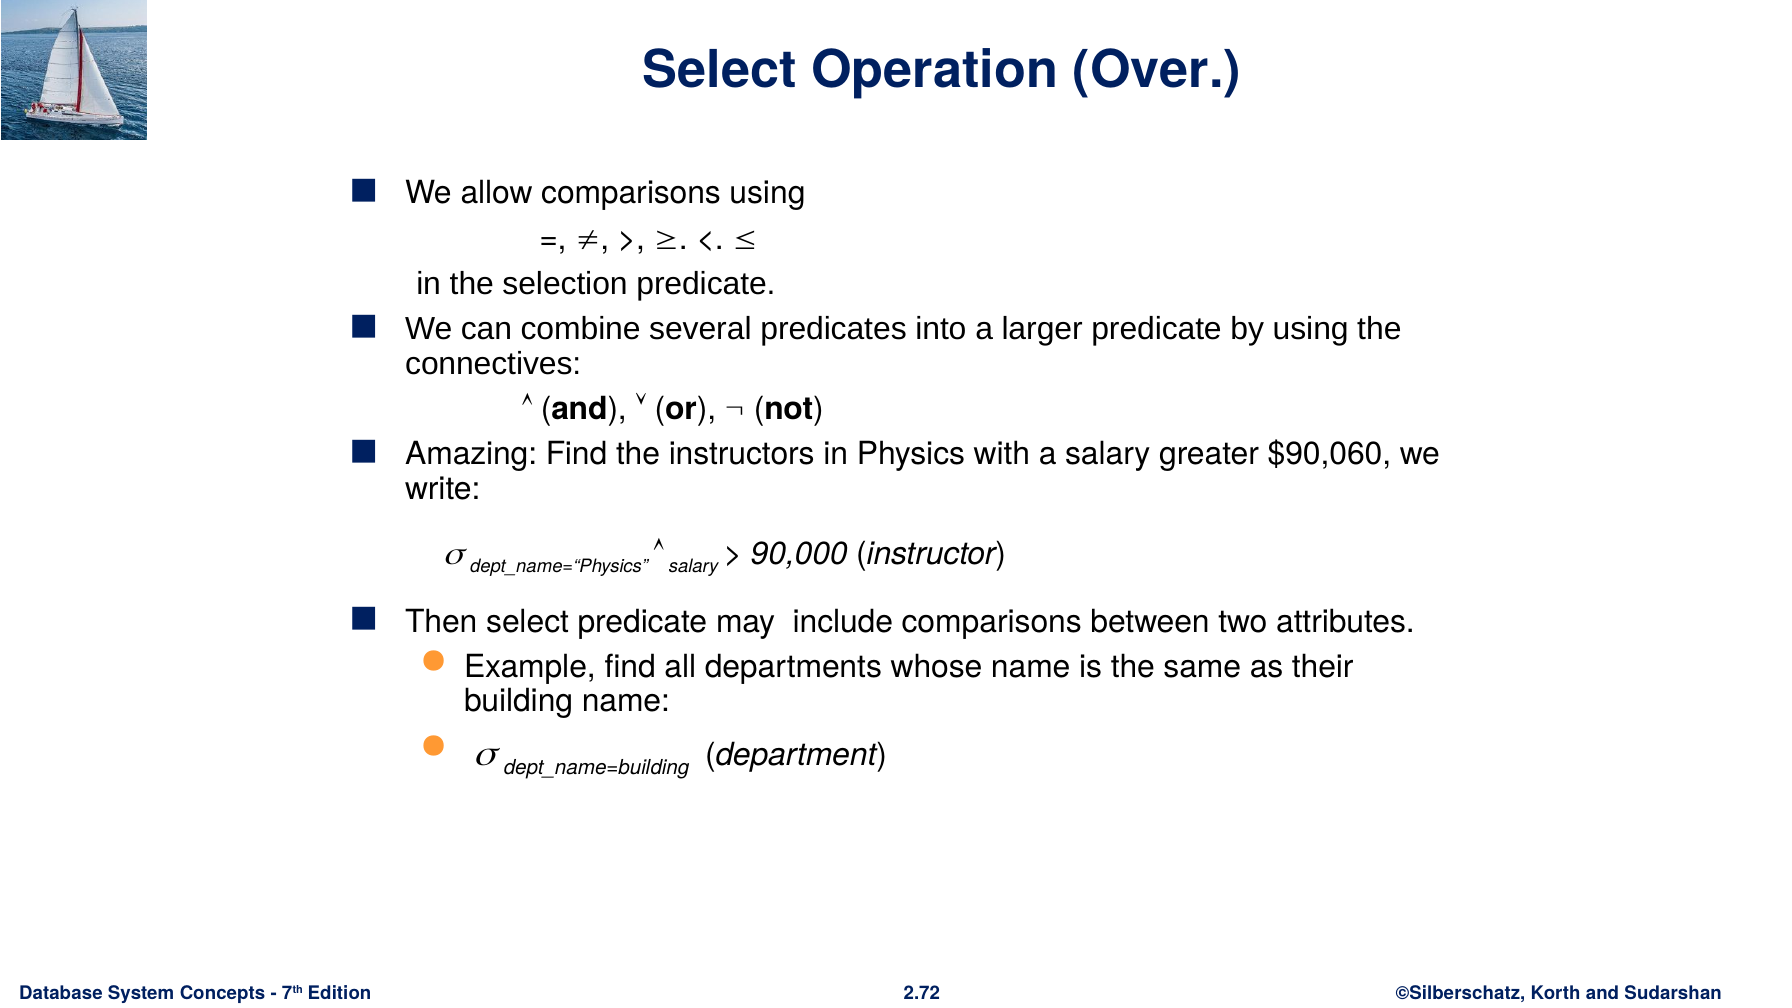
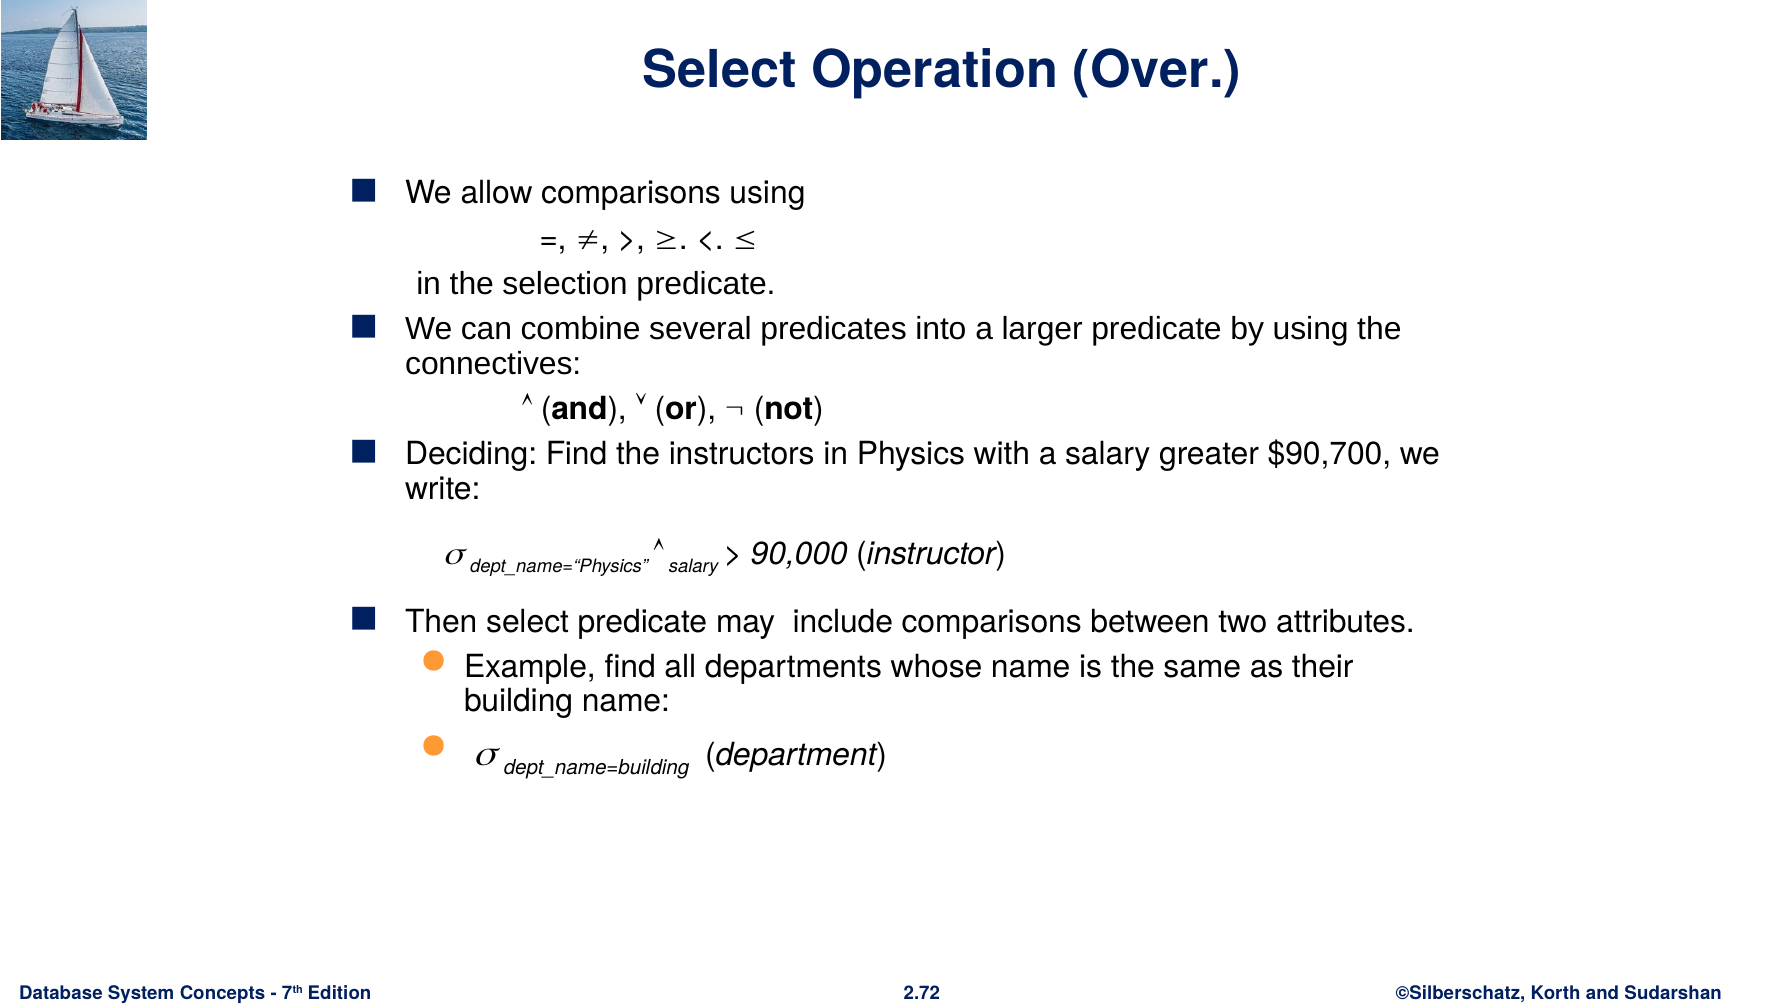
Amazing: Amazing -> Deciding (471, 454)
$90,060: $90,060 -> $90,700 (1329, 454)
